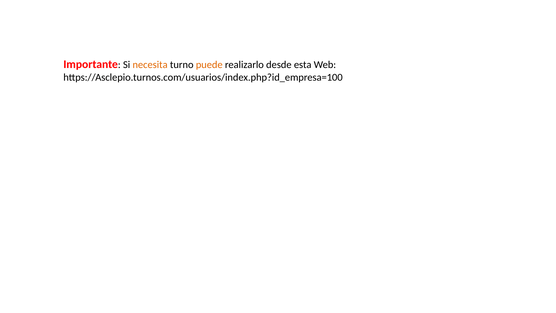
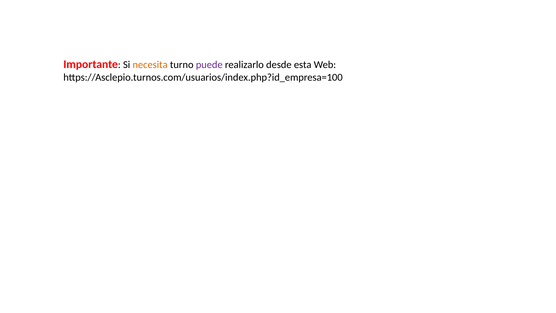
puede colour: orange -> purple (209, 65)
